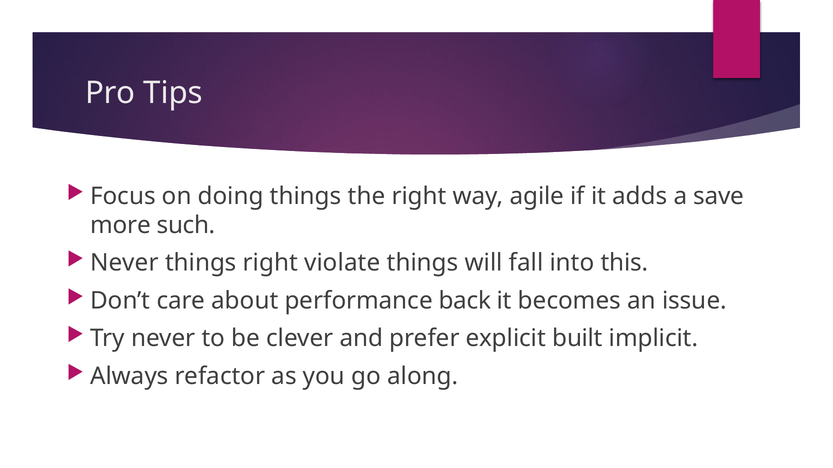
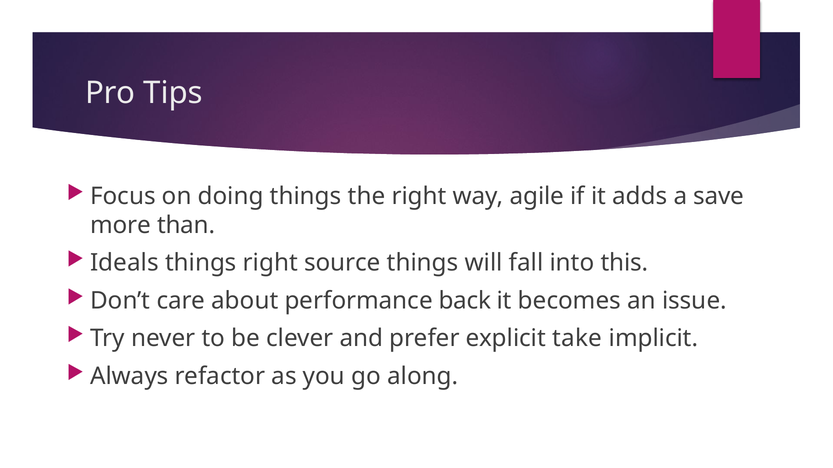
such: such -> than (186, 225)
Never: Never -> Ideals (124, 263)
violate: violate -> source (342, 263)
built: built -> take (577, 339)
